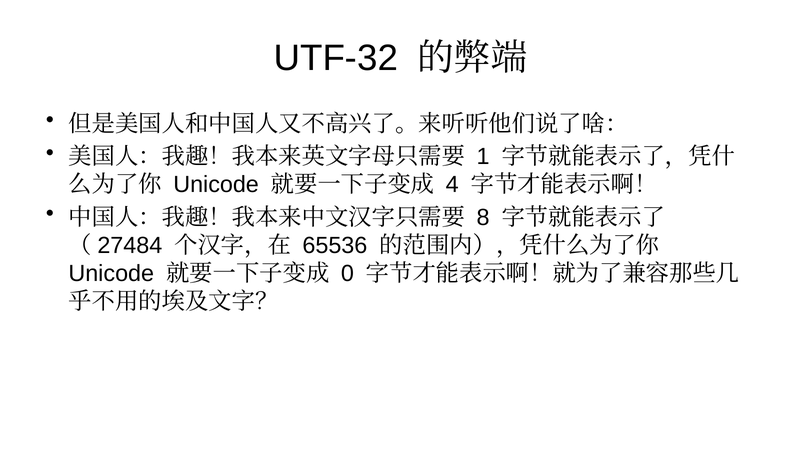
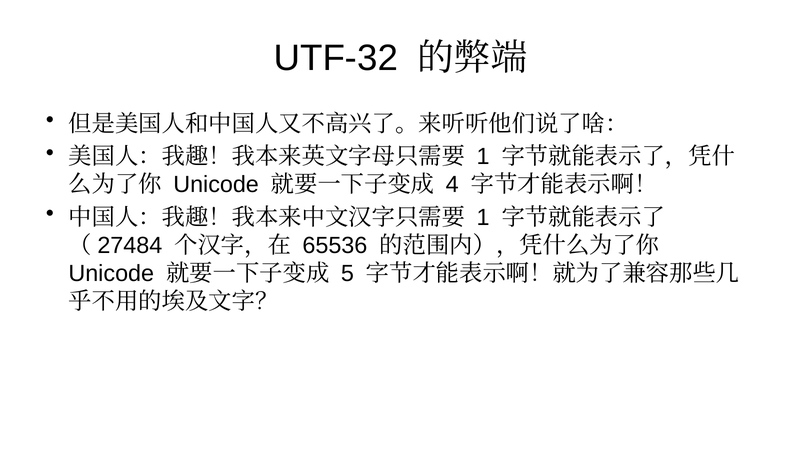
8: 8 -> 1 (483, 217)
0: 0 -> 5 (347, 273)
